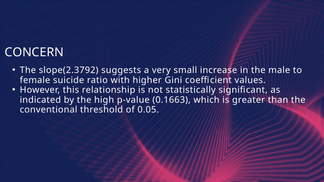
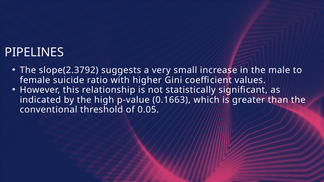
CONCERN: CONCERN -> PIPELINES (34, 52)
